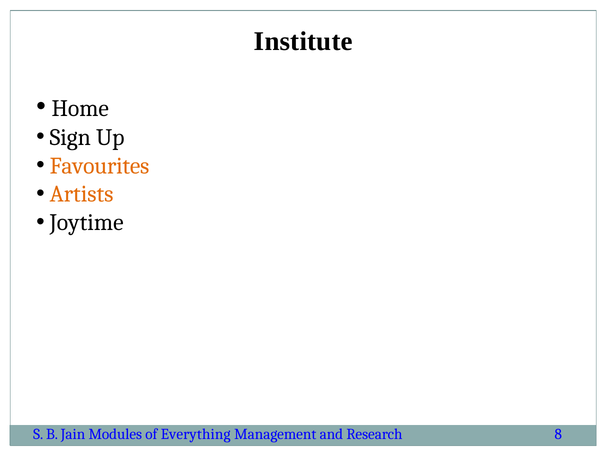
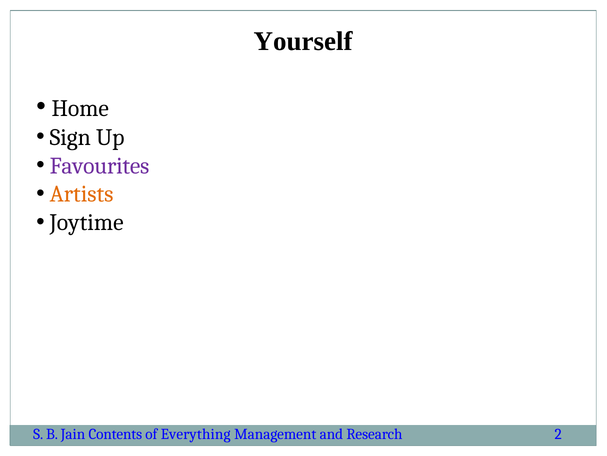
Institute: Institute -> Yourself (303, 41)
Favourites colour: orange -> purple (100, 165)
Modules: Modules -> Contents (115, 434)
8: 8 -> 2 (558, 434)
